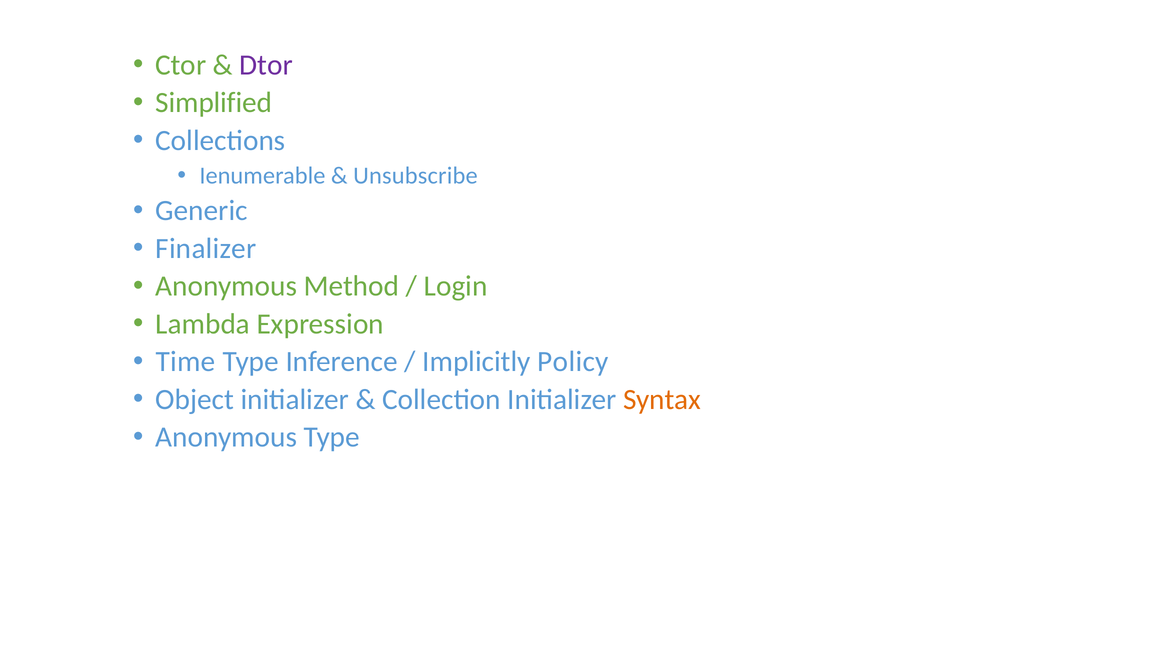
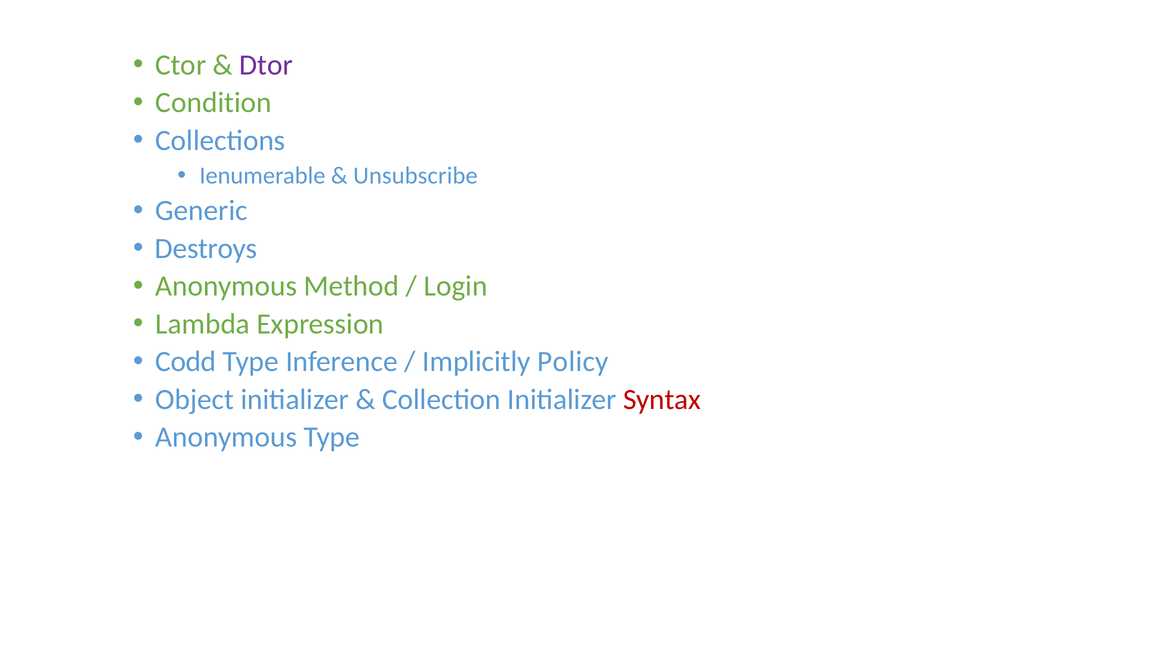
Simplified: Simplified -> Condition (214, 103)
Finalizer: Finalizer -> Destroys (206, 248)
Time: Time -> Codd (186, 362)
Syntax colour: orange -> red (662, 399)
